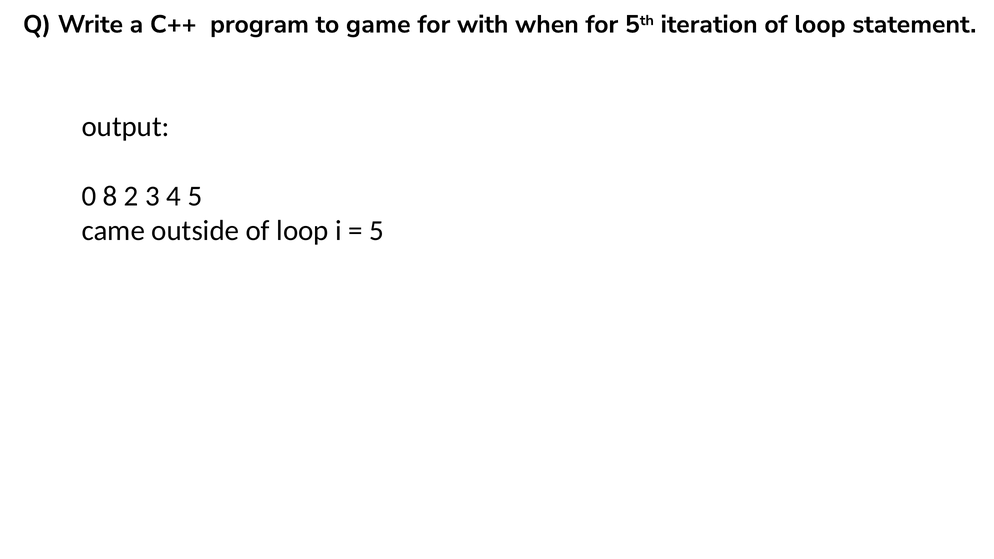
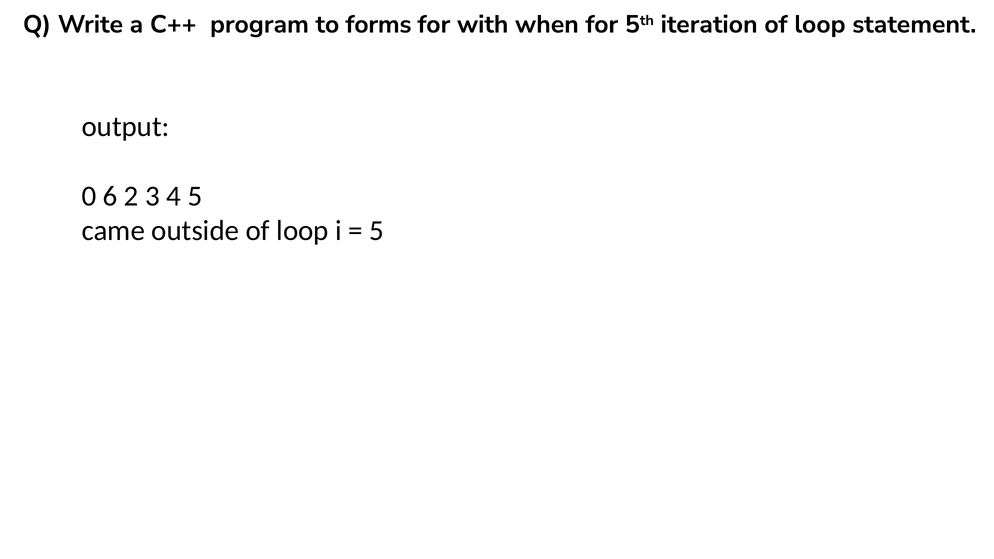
game: game -> forms (379, 24)
8: 8 -> 6 (110, 196)
